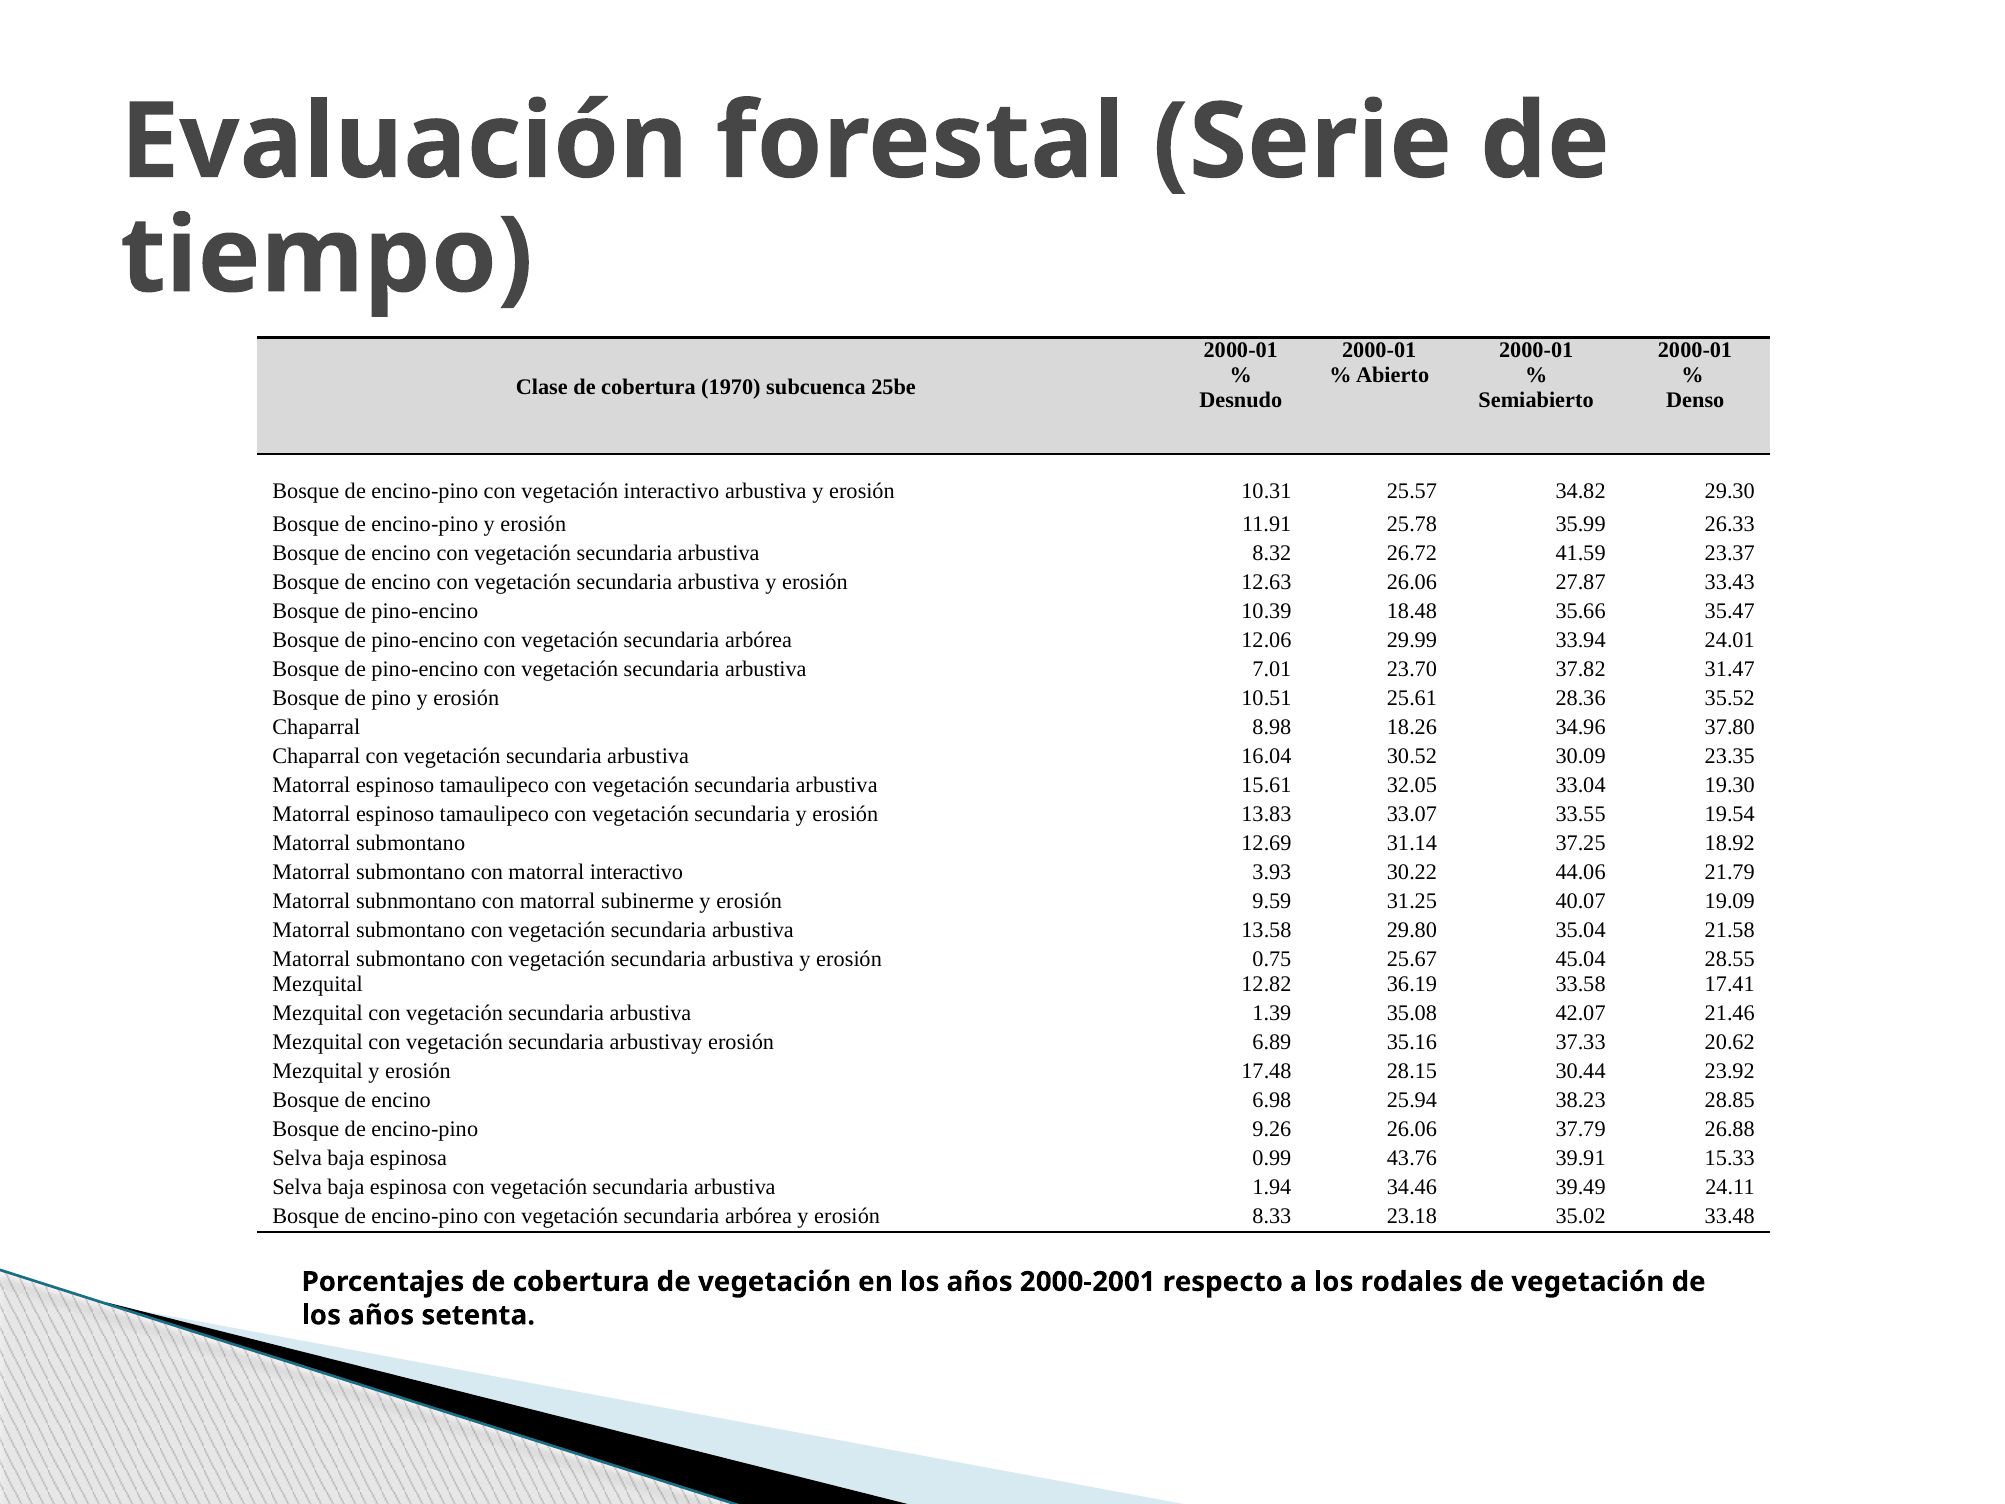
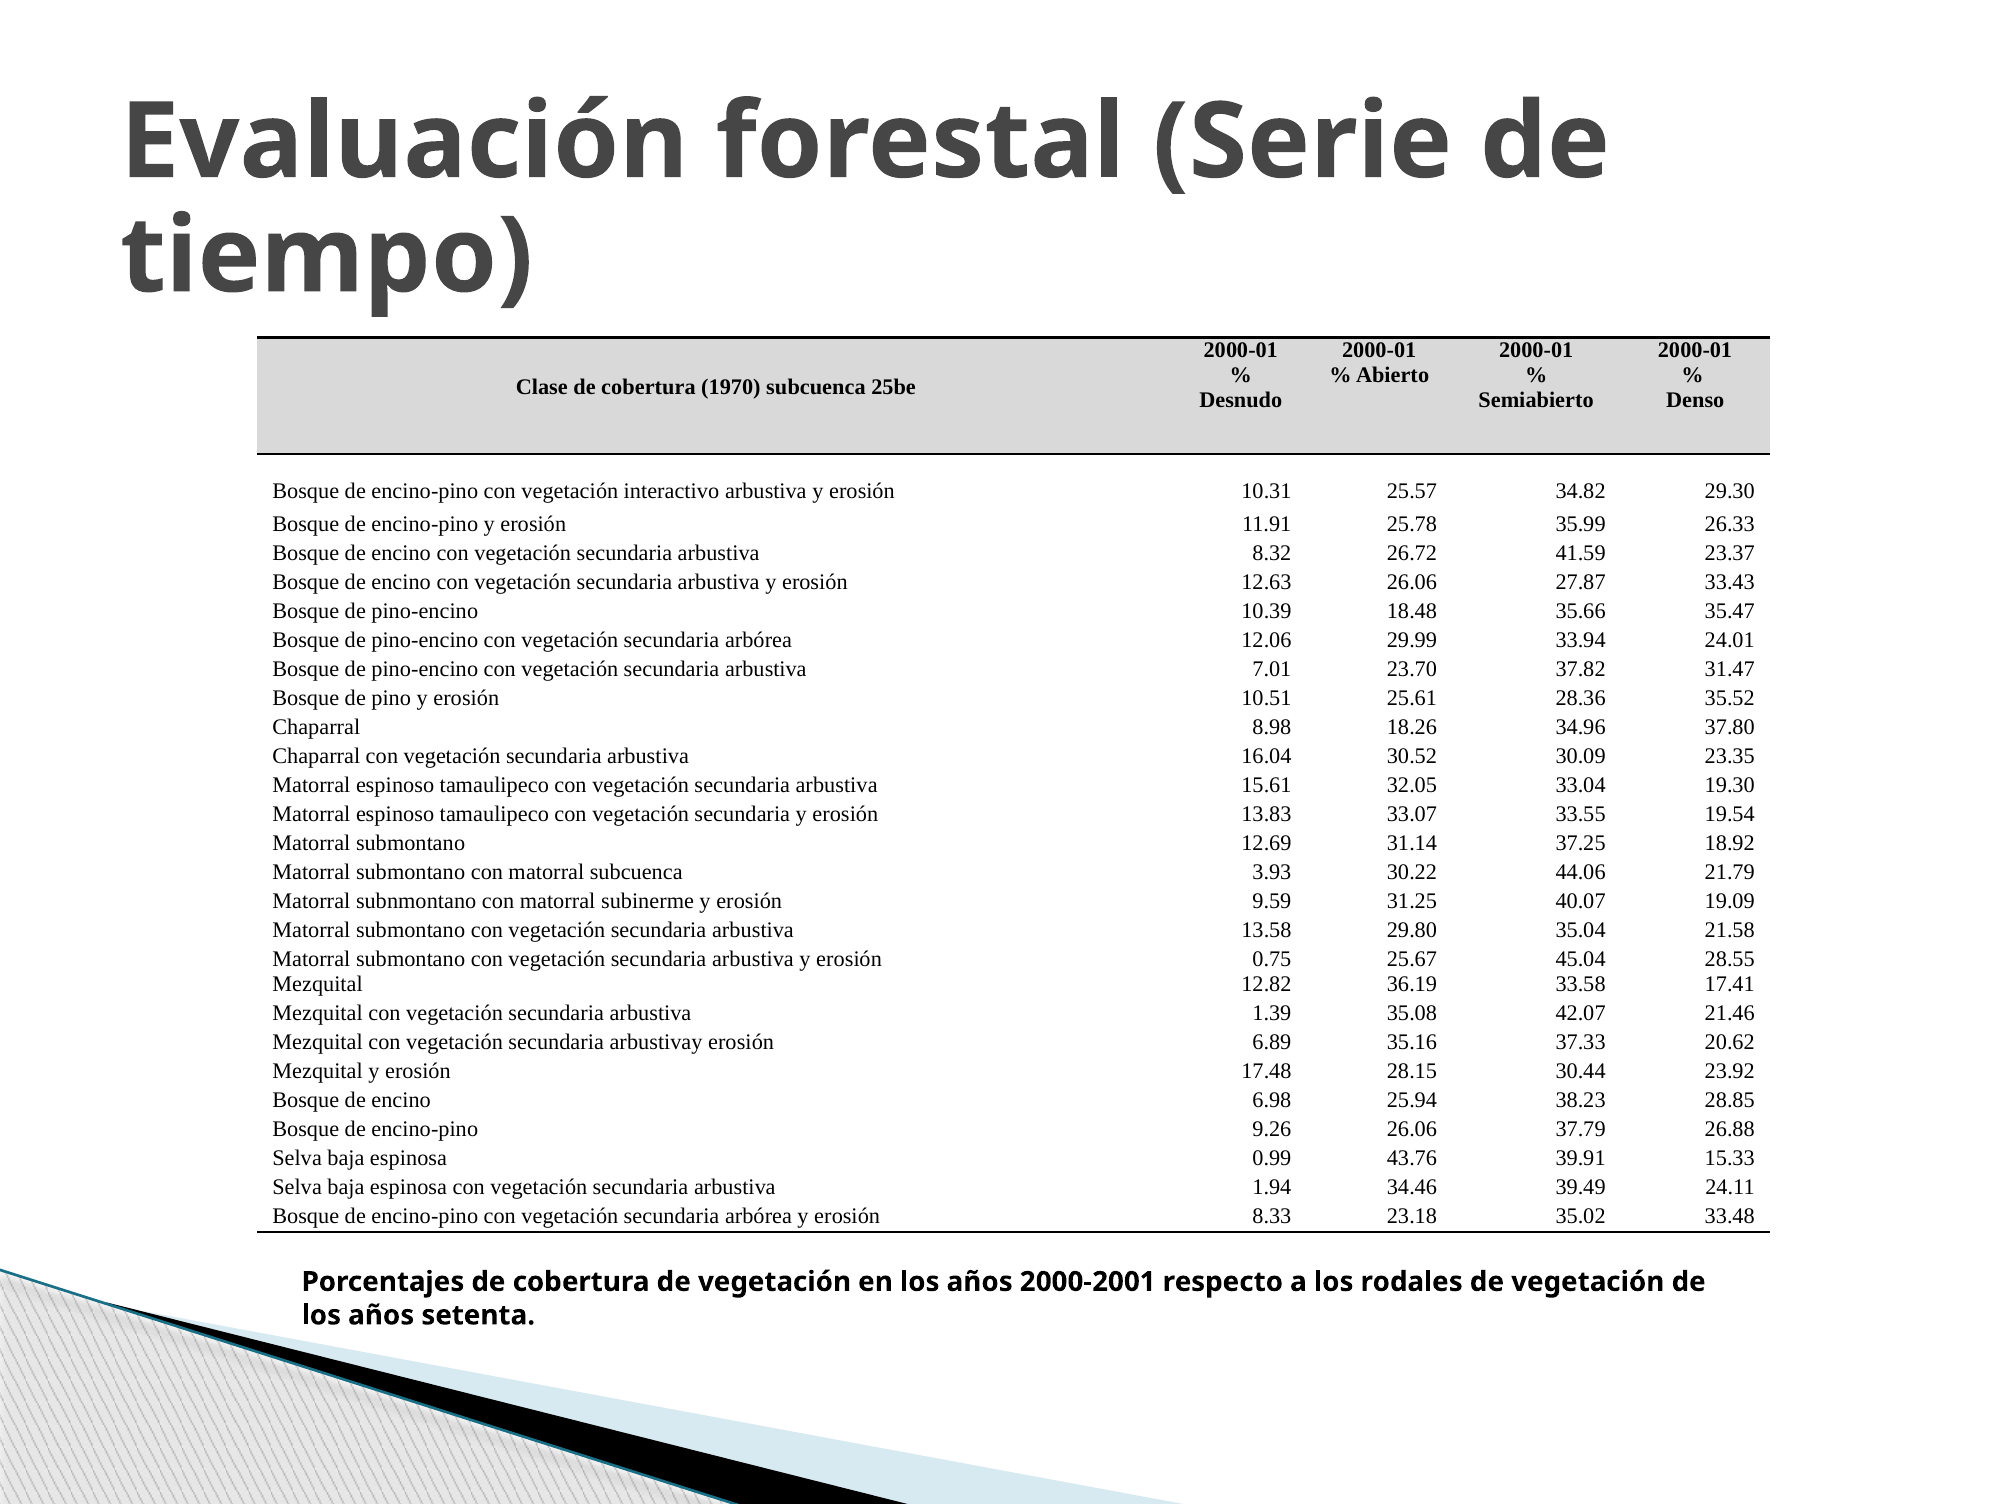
matorral interactivo: interactivo -> subcuenca (636, 872)
